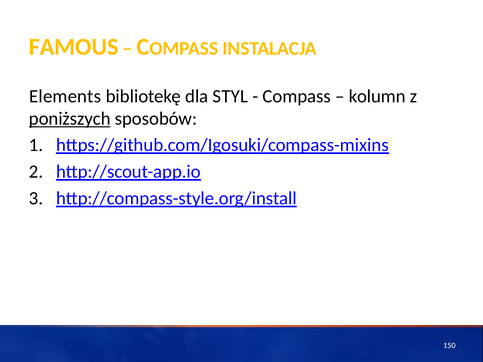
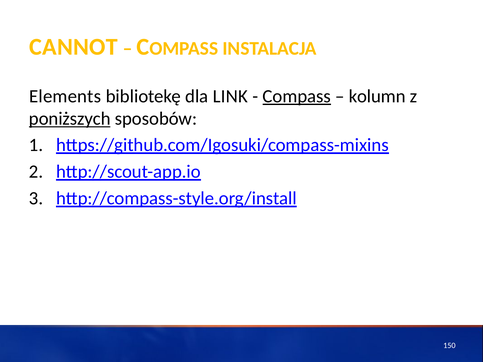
FAMOUS: FAMOUS -> CANNOT (74, 47)
STYL: STYL -> LINK (230, 96)
Compass underline: none -> present (297, 96)
